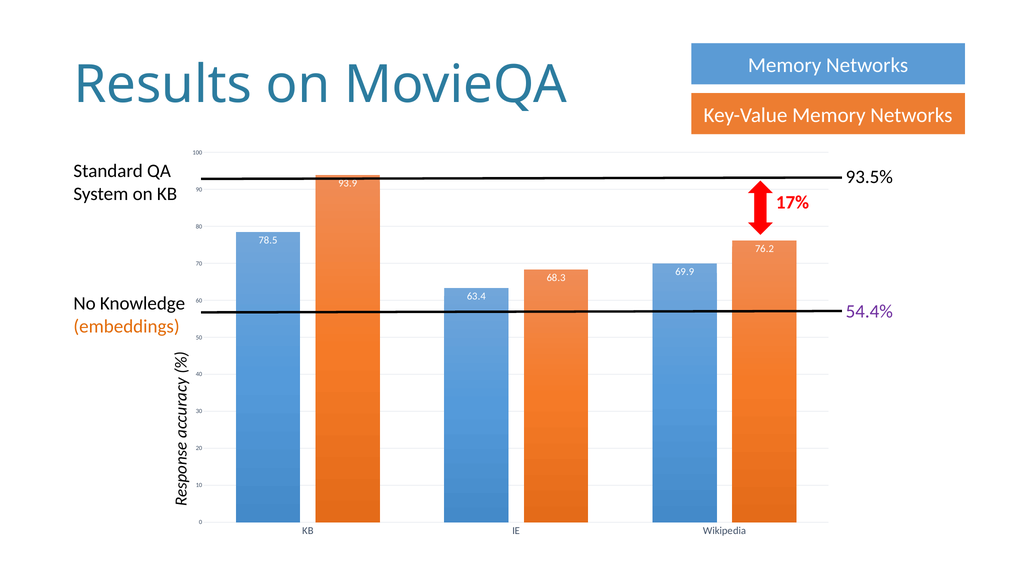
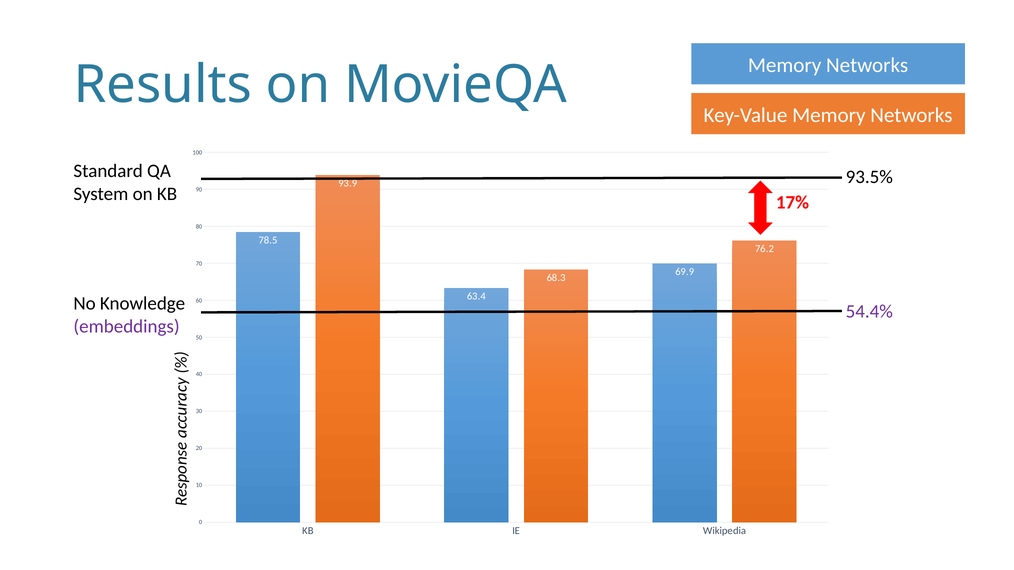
embeddings colour: orange -> purple (127, 327)
